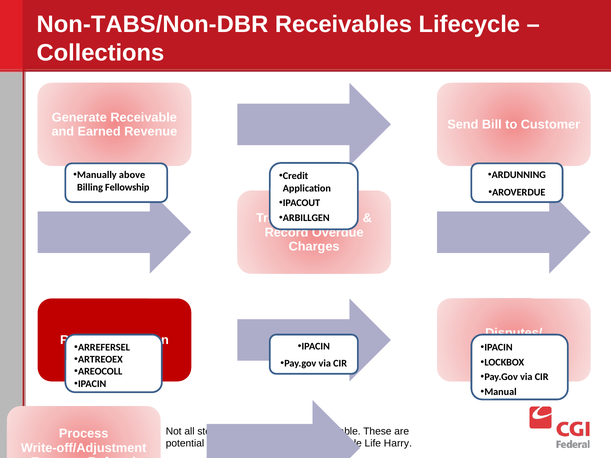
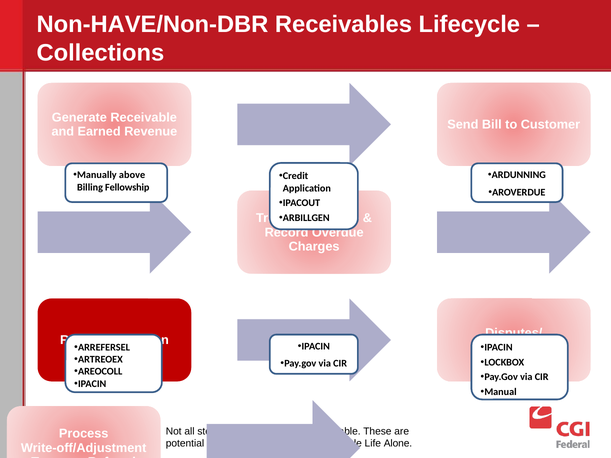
Non-TABS/Non-DBR: Non-TABS/Non-DBR -> Non-HAVE/Non-DBR (152, 24)
Harry: Harry -> Alone (398, 444)
